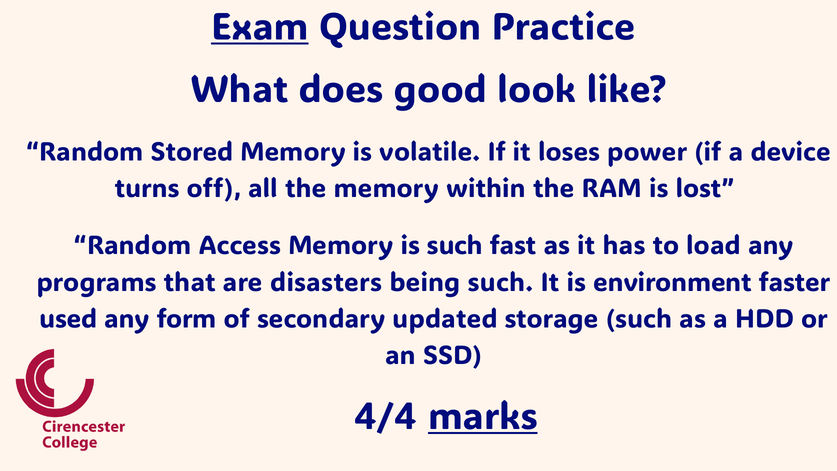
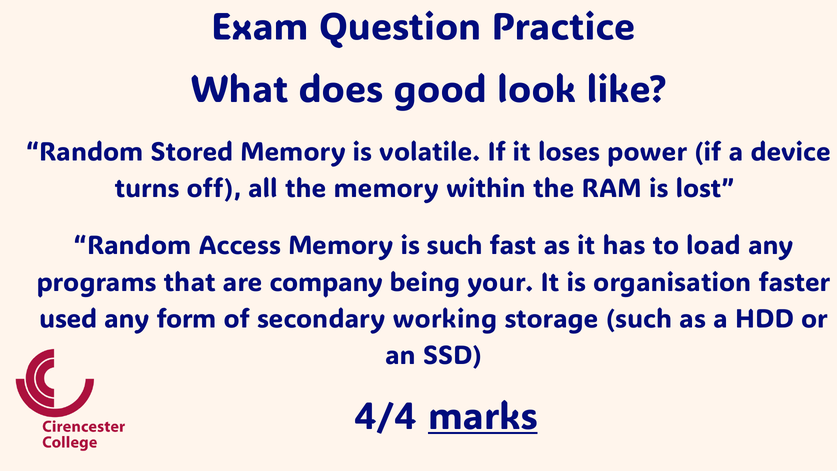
Exam underline: present -> none (260, 27)
disasters: disasters -> company (326, 282)
being such: such -> your (500, 282)
environment: environment -> organisation (672, 282)
updated: updated -> working (445, 319)
